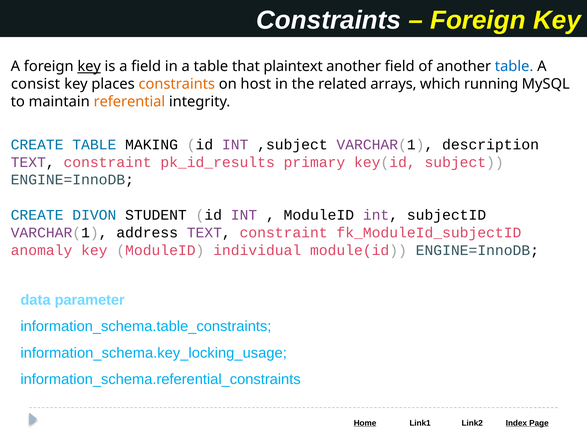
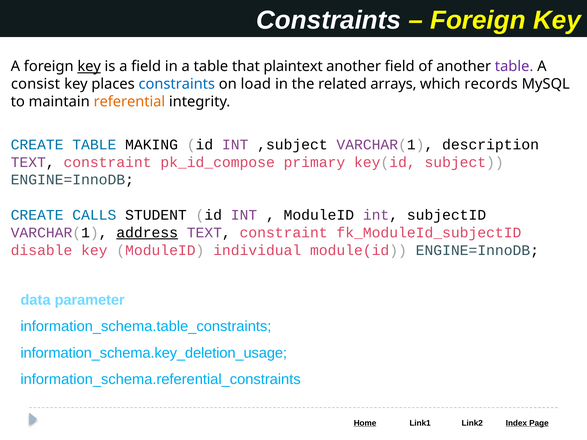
table colour: blue -> purple (514, 66)
constraints colour: orange -> blue (177, 84)
host: host -> load (256, 84)
running: running -> records (491, 84)
pk_id_results: pk_id_results -> pk_id_compose (218, 162)
DIVON: DIVON -> CALLS (94, 215)
address underline: none -> present (147, 233)
anomaly: anomaly -> disable (41, 250)
information_schema.key_locking_usage: information_schema.key_locking_usage -> information_schema.key_deletion_usage (154, 353)
